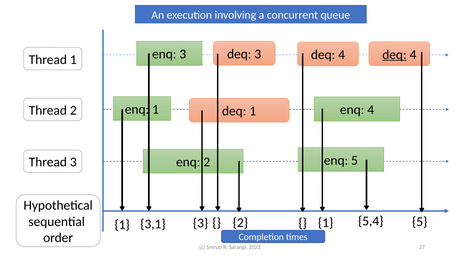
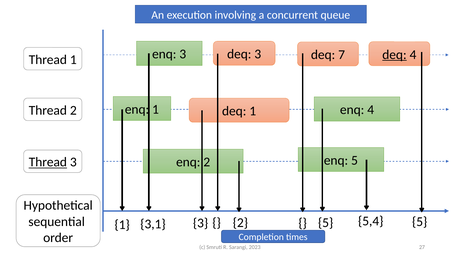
4: 4 -> 7 (342, 55)
Thread underline: none -> present (48, 162)
1: 1 -> 5 (326, 222)
